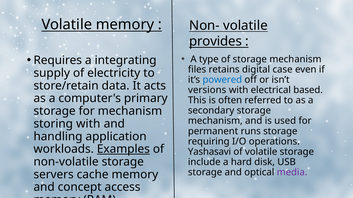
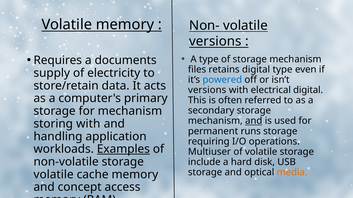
provides: provides -> versions (215, 41)
integrating: integrating -> documents (126, 60)
digital case: case -> type (283, 70)
electrical based: based -> digital (308, 90)
and underline: none -> present (254, 121)
Yashasavi: Yashasavi -> Multiuser (209, 152)
media colour: purple -> orange (292, 173)
servers: servers -> volatile (54, 175)
